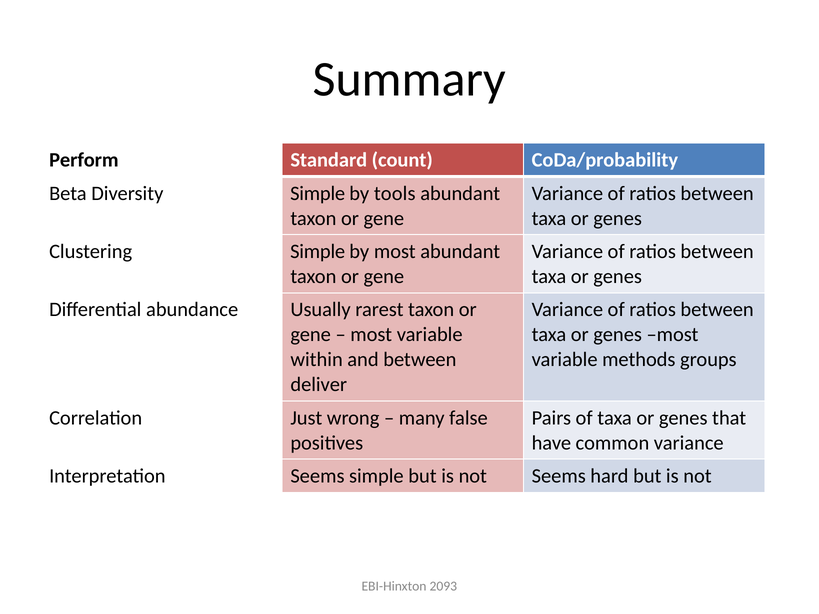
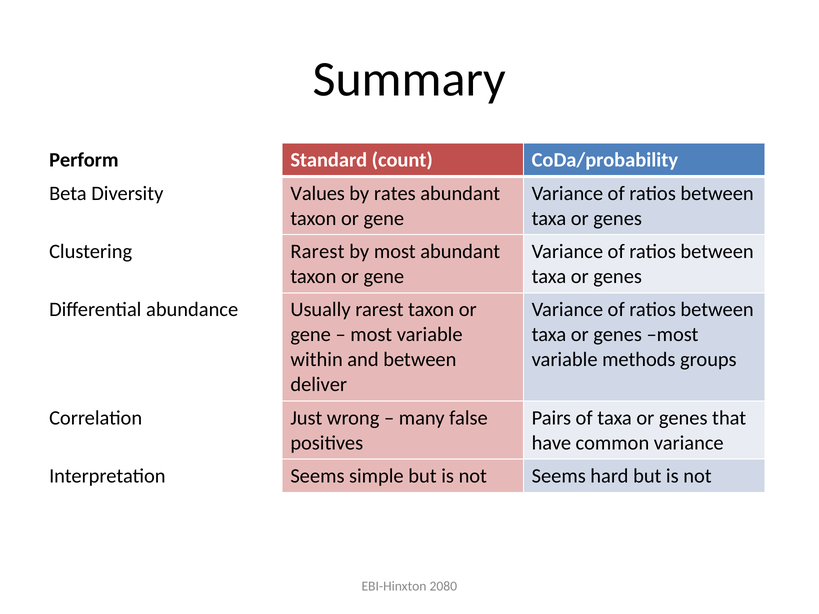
Diversity Simple: Simple -> Values (318, 193)
tools: tools -> rates (395, 193)
Clustering Simple: Simple -> Rarest (317, 252)
2093: 2093 -> 2080 (443, 586)
